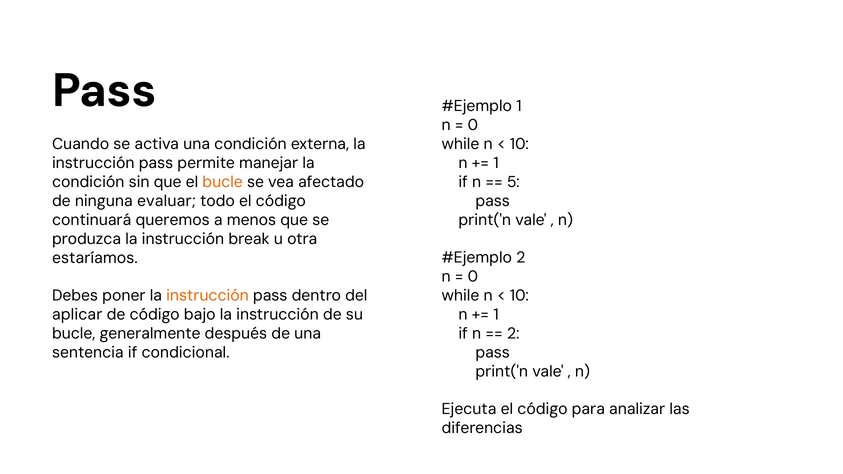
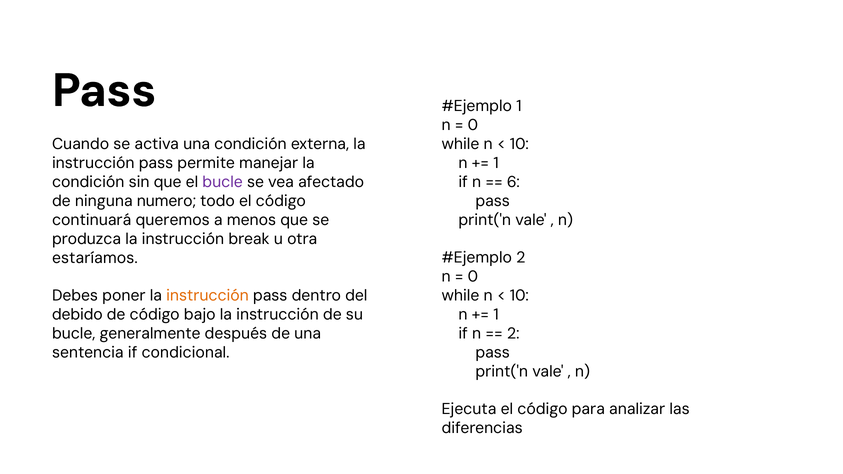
5: 5 -> 6 (513, 182)
bucle colour: orange -> purple (223, 182)
evaluar: evaluar -> numero (166, 201)
aplicar: aplicar -> debido (77, 315)
